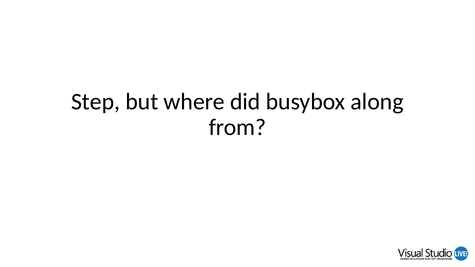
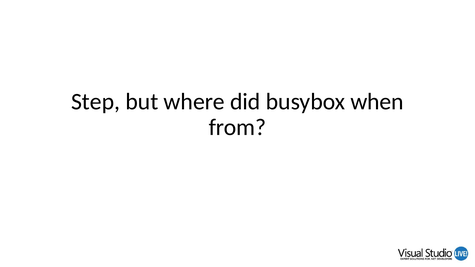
along: along -> when (377, 102)
